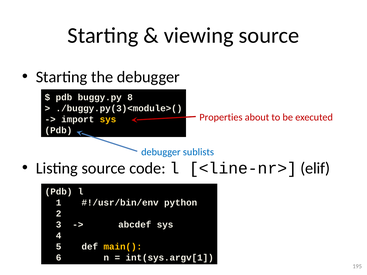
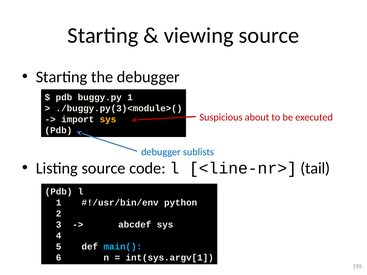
buggy.py 8: 8 -> 1 (130, 97)
Properties: Properties -> Suspicious (221, 117)
elif: elif -> tail (315, 168)
main( colour: yellow -> light blue (123, 247)
